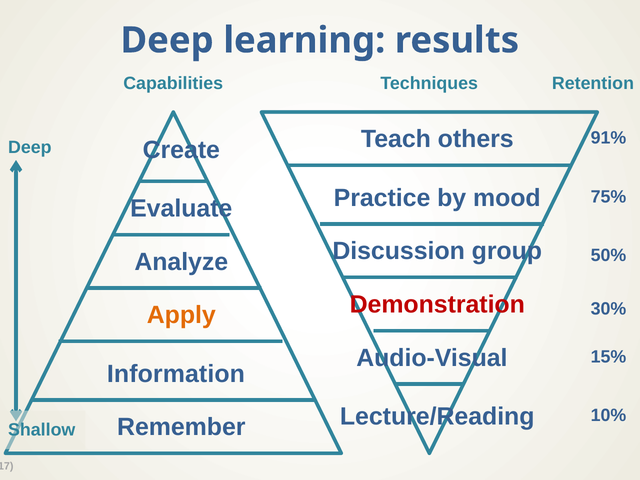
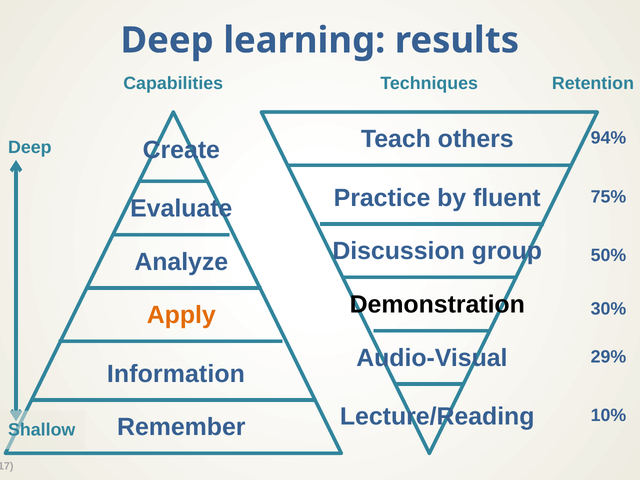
91%: 91% -> 94% (608, 138)
mood: mood -> fluent (507, 198)
Demonstration colour: red -> black (437, 304)
15%: 15% -> 29% (608, 357)
